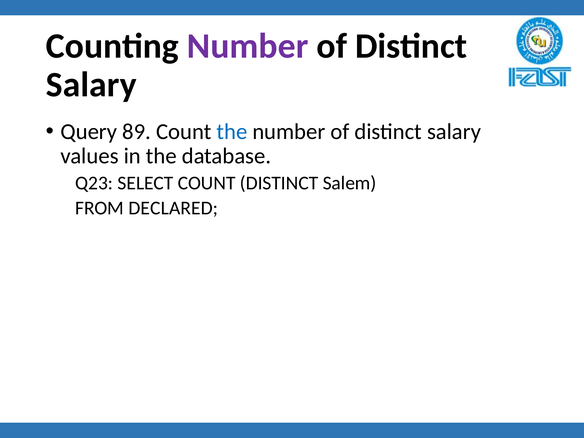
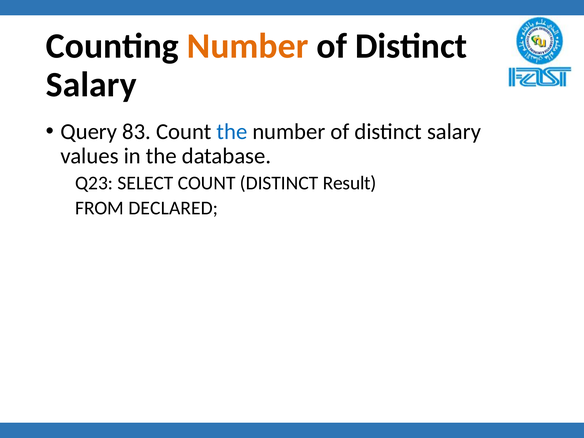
Number colour: purple -> orange (248, 46)
89: 89 -> 83 (137, 132)
Salem: Salem -> Result (350, 183)
